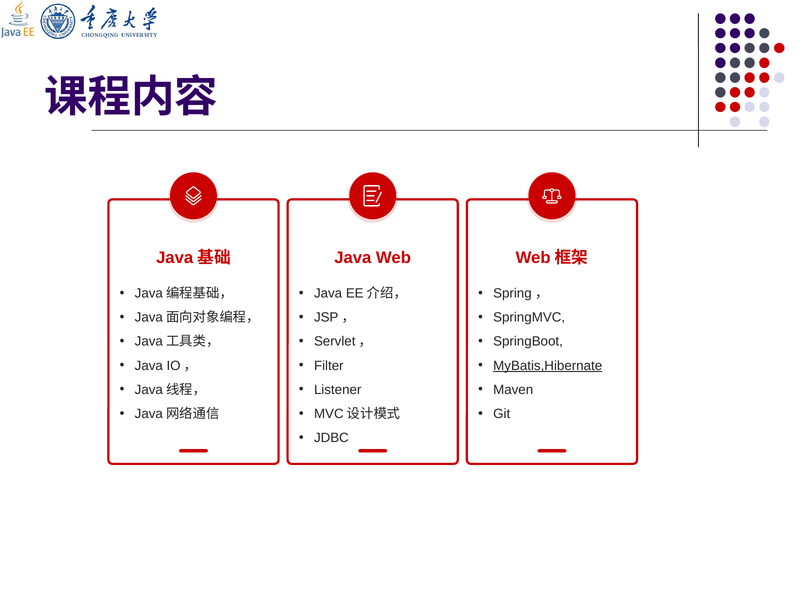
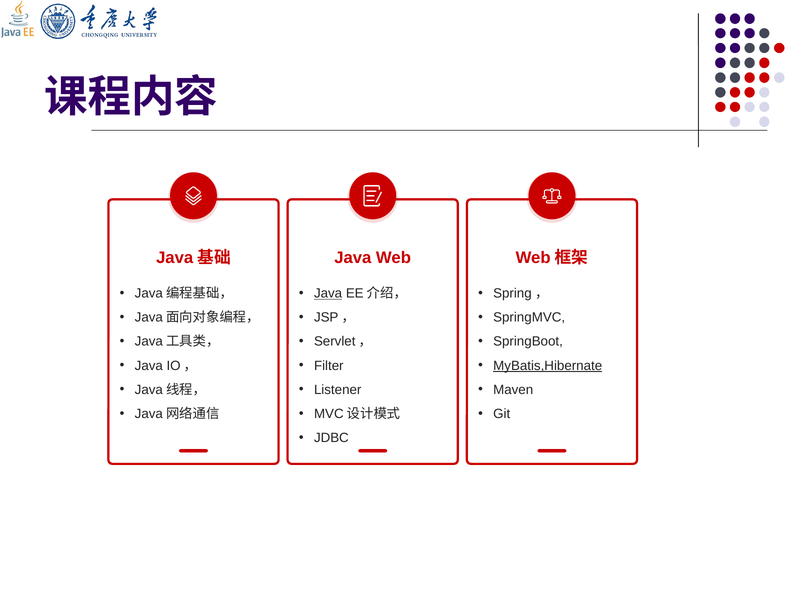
Java underline: none -> present (328, 293)
